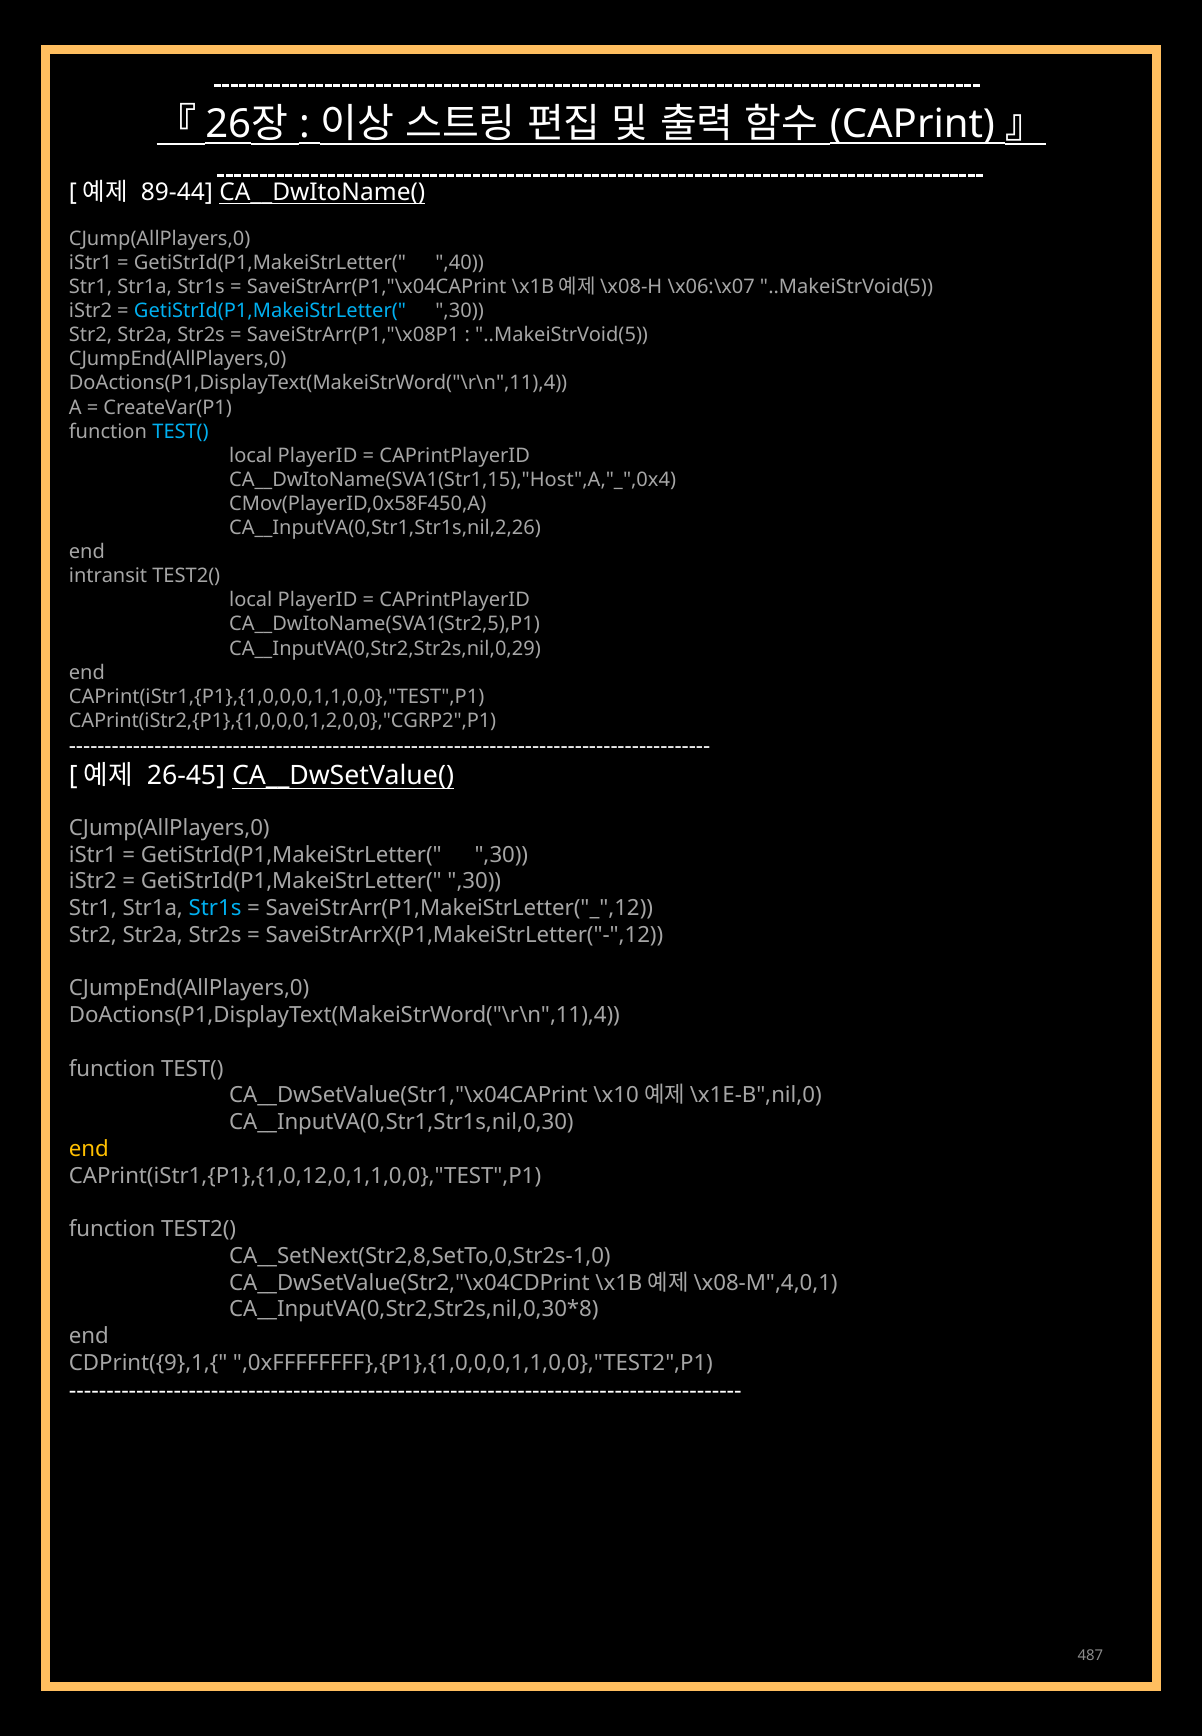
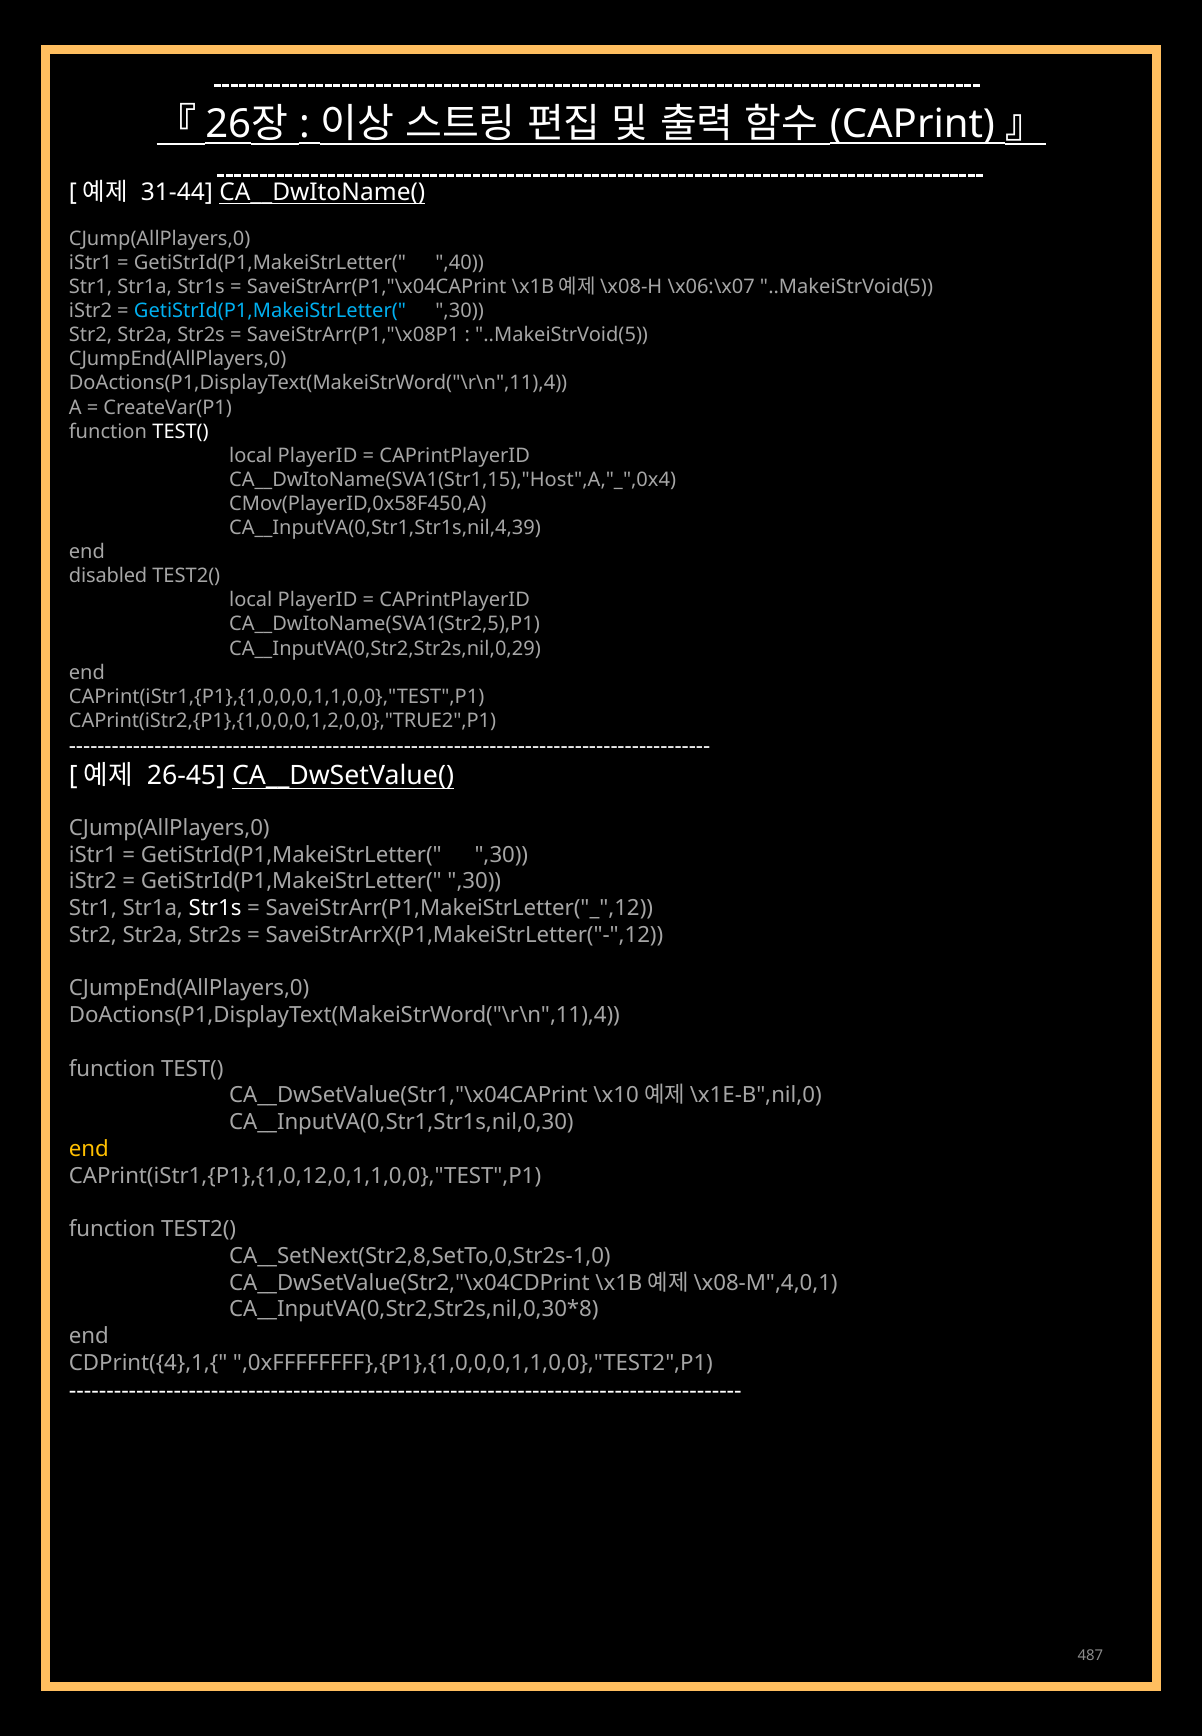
89-44: 89-44 -> 31-44 (177, 192)
TEST( colour: light blue -> white (181, 432)
CA__InputVA(0,Str1,Str1s,nil,2,26: CA__InputVA(0,Str1,Str1s,nil,2,26 -> CA__InputVA(0,Str1,Str1s,nil,4,39 (385, 528)
intransit: intransit -> disabled (108, 576)
CAPrint(iStr2,{P1},{1,0,0,0,1,2,0,0},"CGRP2",P1: CAPrint(iStr2,{P1},{1,0,0,0,1,2,0,0},"CGRP2",P1 -> CAPrint(iStr2,{P1},{1,0,0,0,1,2,0,0},"TRUE2",P1 (283, 721)
Str1s colour: light blue -> white (215, 908)
CDPrint({9},1,{: CDPrint({9},1,{ -> CDPrint({4},1,{ (148, 1363)
